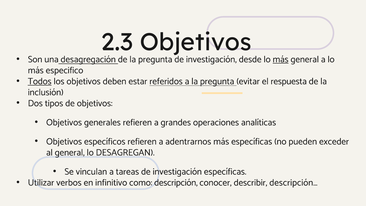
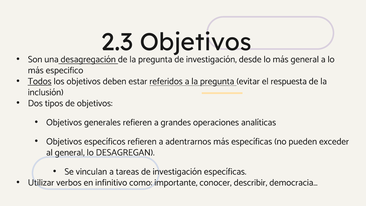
más underline: present -> none (281, 59)
descripción: descripción -> importante (176, 182)
descripción…: descripción… -> democracia… (293, 182)
